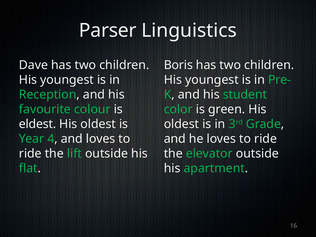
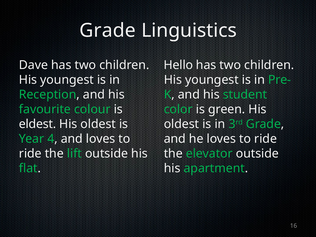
Parser: Parser -> Grade (108, 31)
Boris: Boris -> Hello (178, 65)
